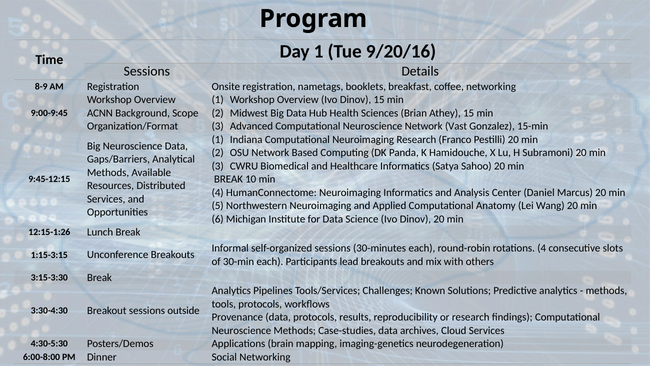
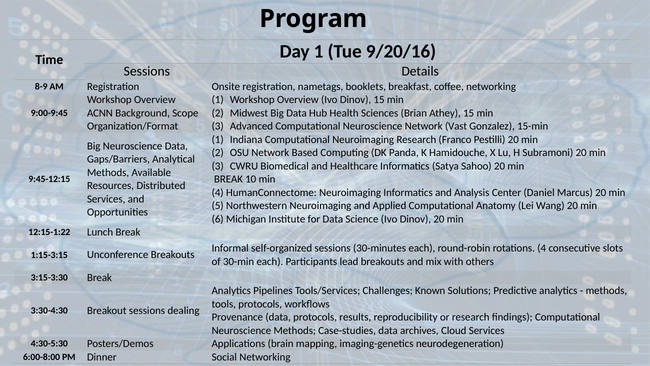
12:15-1:26: 12:15-1:26 -> 12:15-1:22 (49, 232)
outside: outside -> dealing (183, 310)
